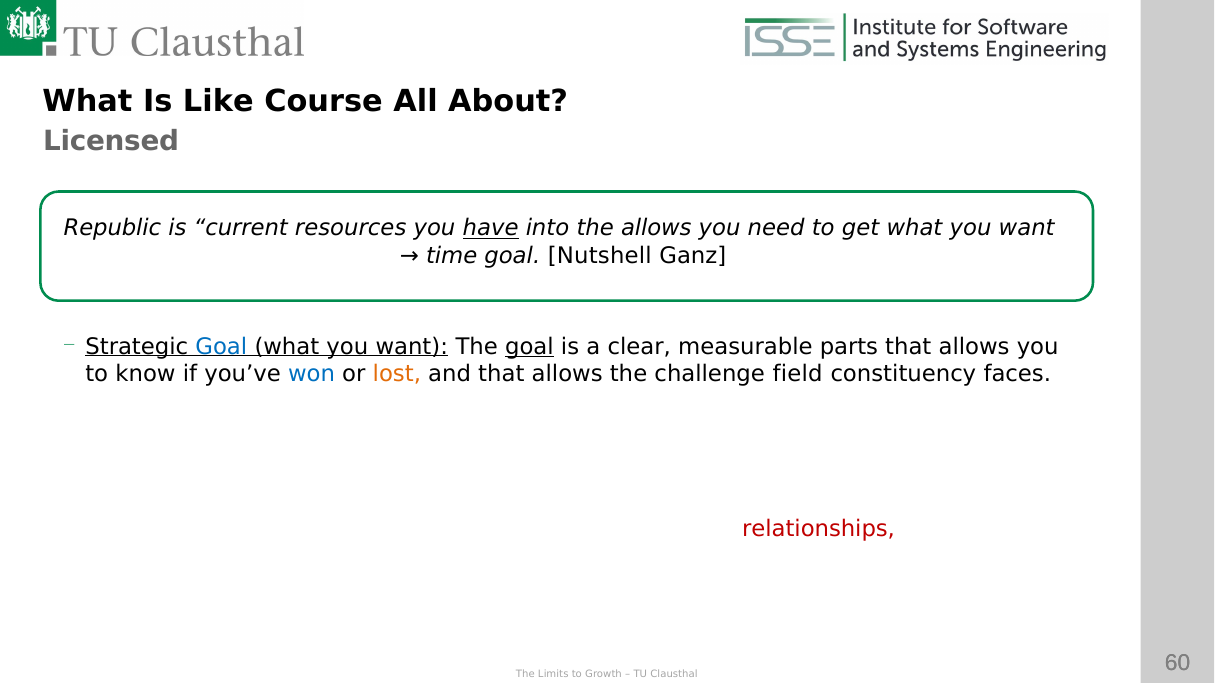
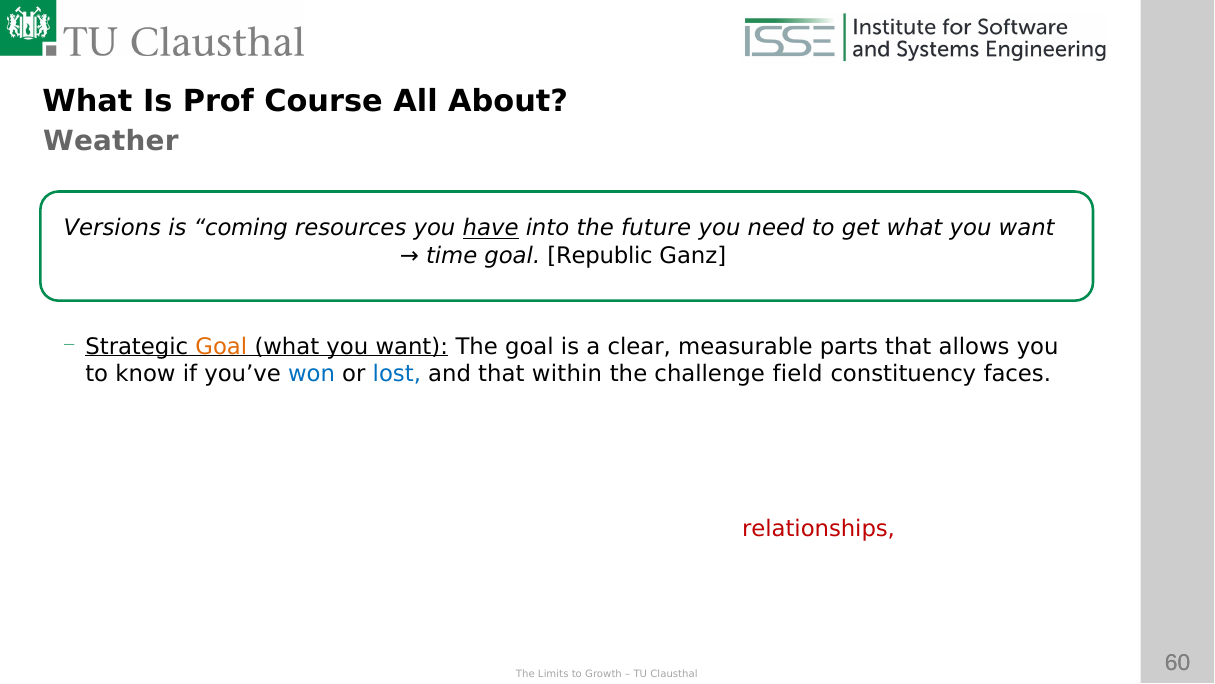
Like: Like -> Prof (218, 101)
Licensed: Licensed -> Weather (111, 141)
Republic: Republic -> Versions (112, 228)
current: current -> coming (241, 228)
the allows: allows -> future (656, 228)
Nutshell: Nutshell -> Republic (600, 256)
Goal colour: blue -> orange (221, 347)
goal underline: present -> none (529, 347)
lost colour: orange -> blue (397, 374)
and that allows: allows -> within (567, 374)
